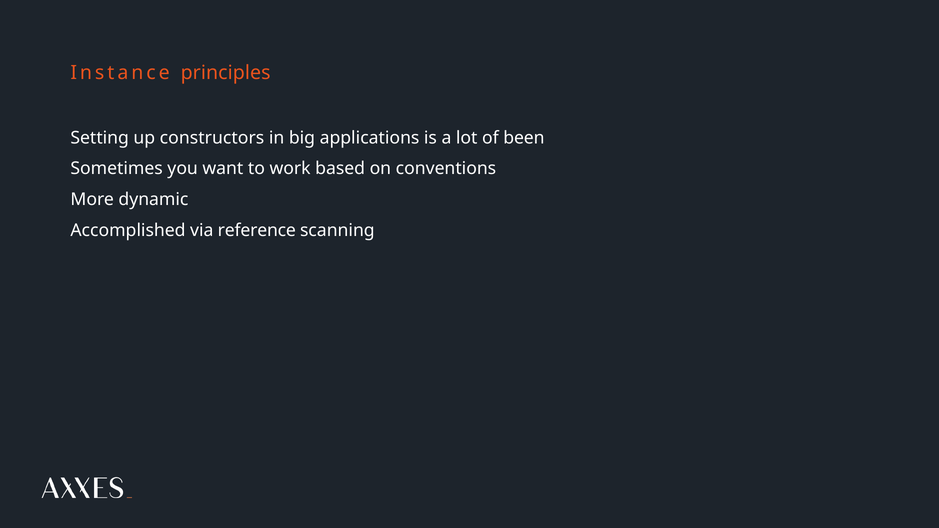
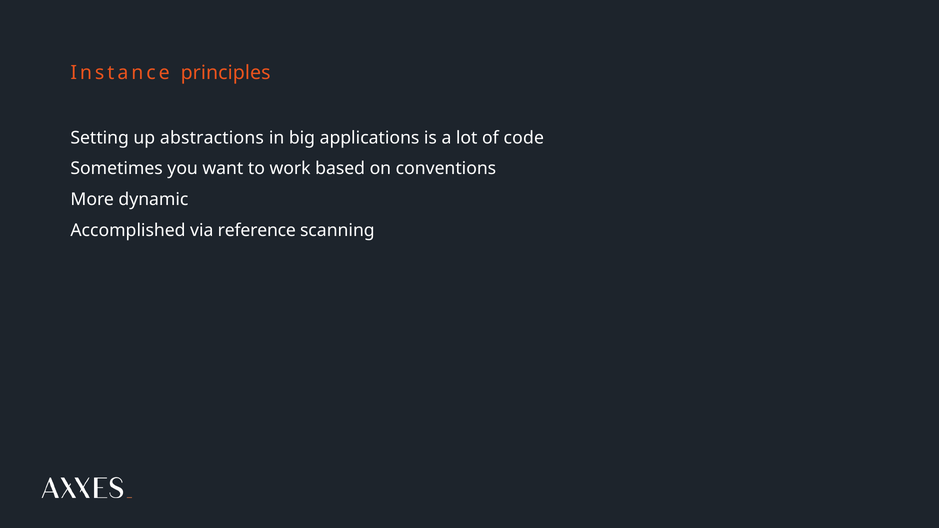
constructors: constructors -> abstractions (212, 138)
been: been -> code (524, 138)
